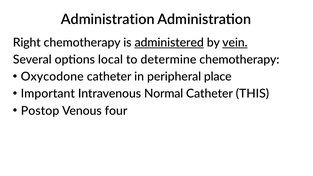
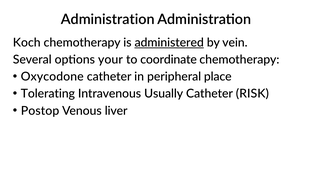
Right: Right -> Koch (27, 43)
vein underline: present -> none (235, 43)
local: local -> your (110, 60)
determine: determine -> coordinate (169, 60)
Important: Important -> Tolerating (48, 94)
Normal: Normal -> Usually (164, 94)
THIS: THIS -> RISK (252, 94)
four: four -> liver (116, 111)
